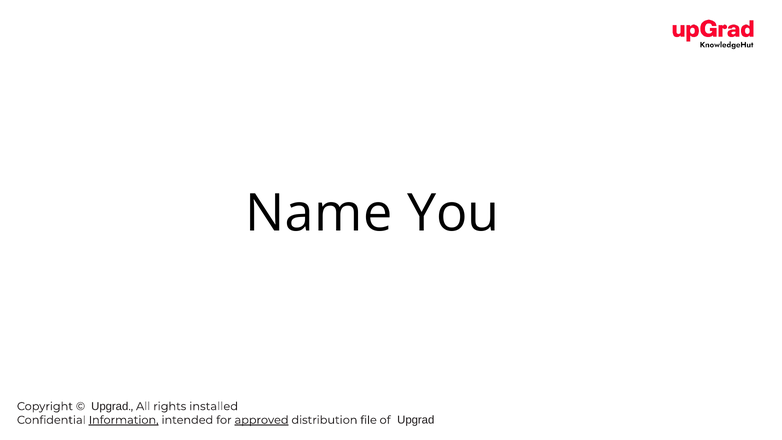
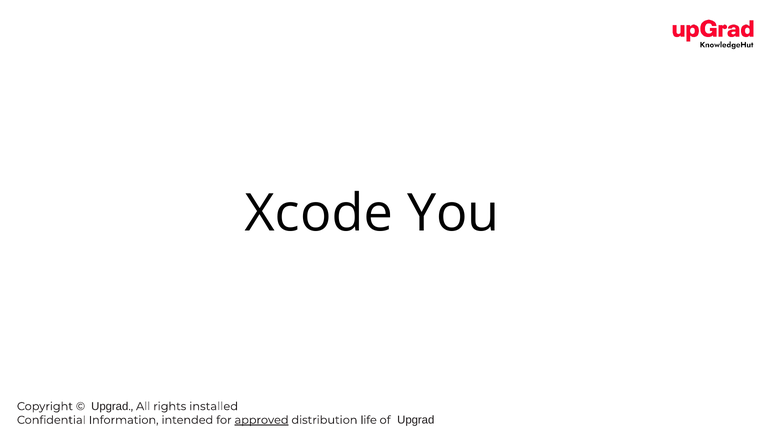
Name: Name -> Xcode (319, 213)
Information underline: present -> none (124, 420)
file: file -> life (369, 420)
